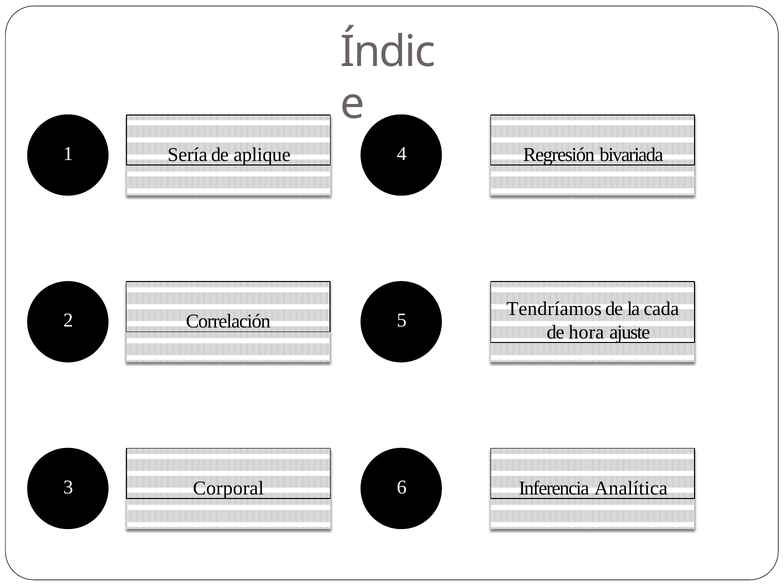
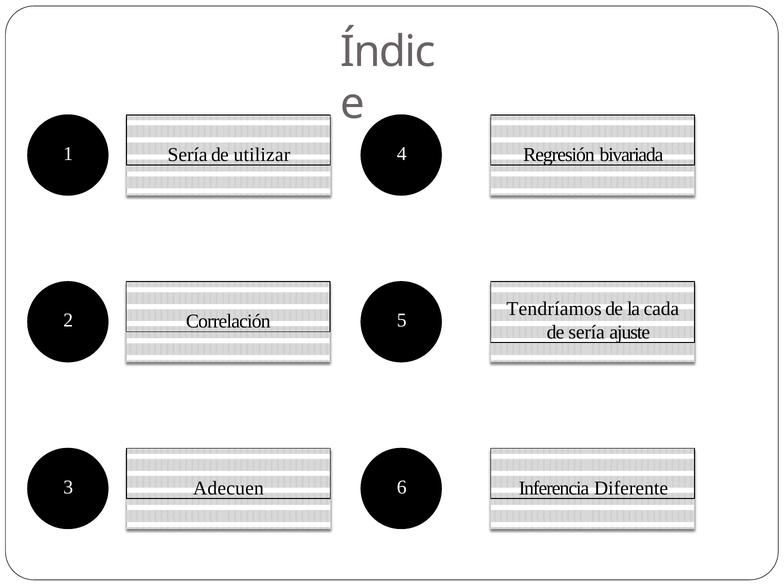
aplique: aplique -> utilizar (262, 155)
de hora: hora -> sería (587, 332)
Corporal: Corporal -> Adecuen (228, 488)
Analítica: Analítica -> Diferente (631, 488)
